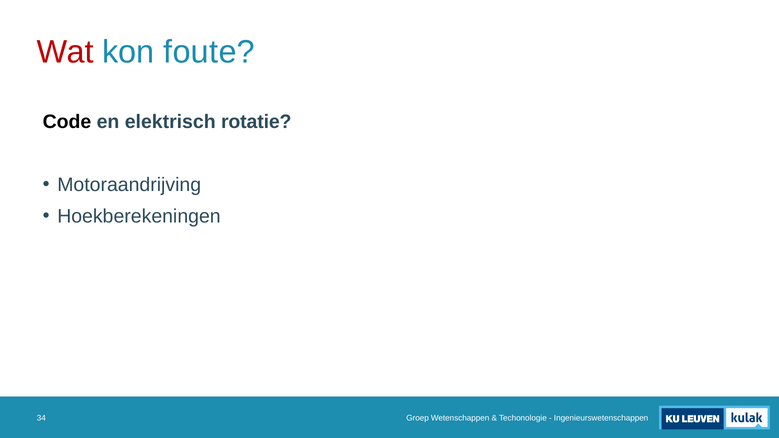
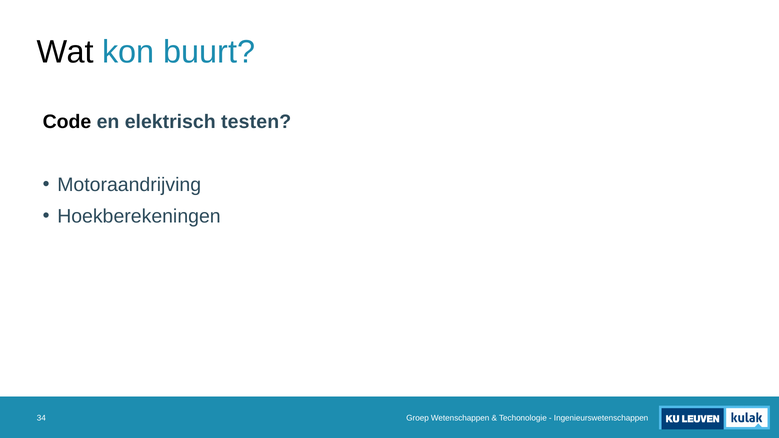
Wat colour: red -> black (65, 52)
foute: foute -> buurt (209, 52)
rotatie: rotatie -> testen (256, 122)
